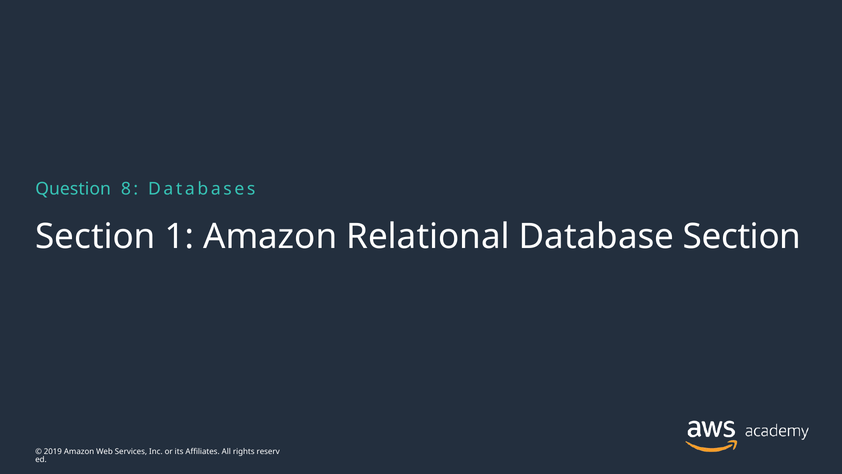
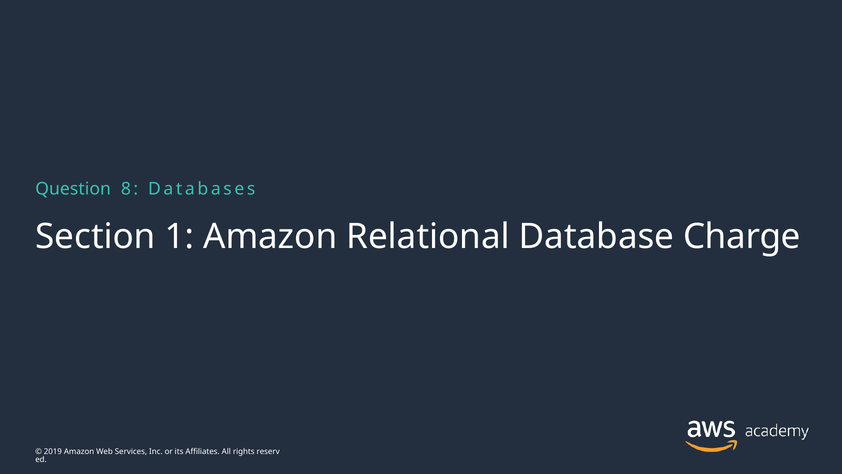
Database Section: Section -> Charge (742, 237)
